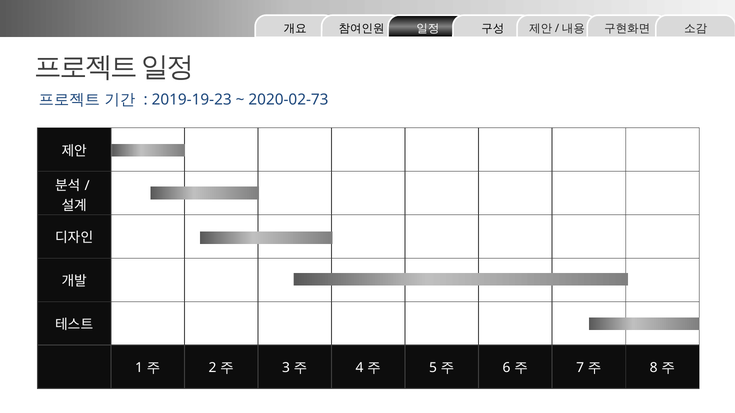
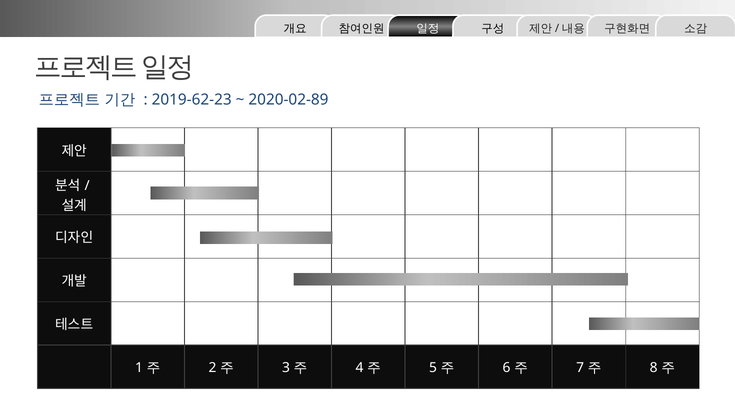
2019-19-23: 2019-19-23 -> 2019-62-23 (192, 100)
2020-02-73: 2020-02-73 -> 2020-02-89 (288, 100)
